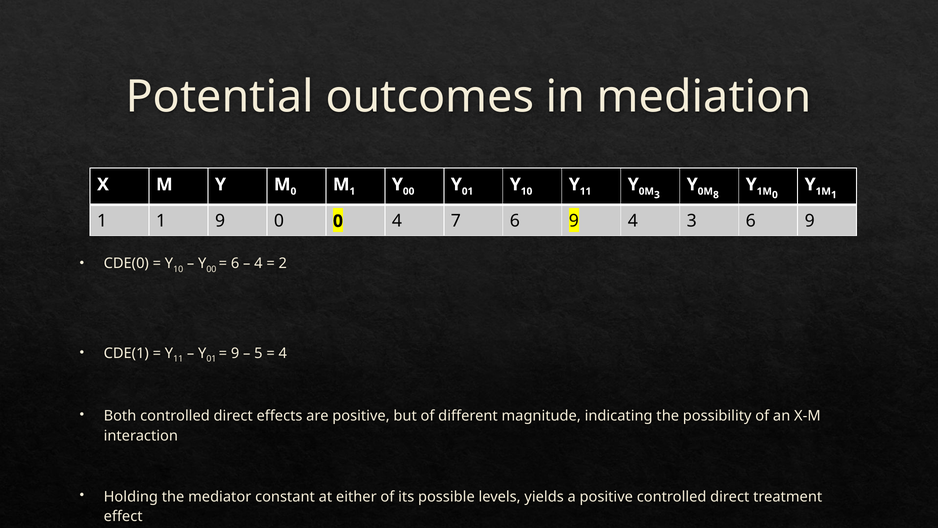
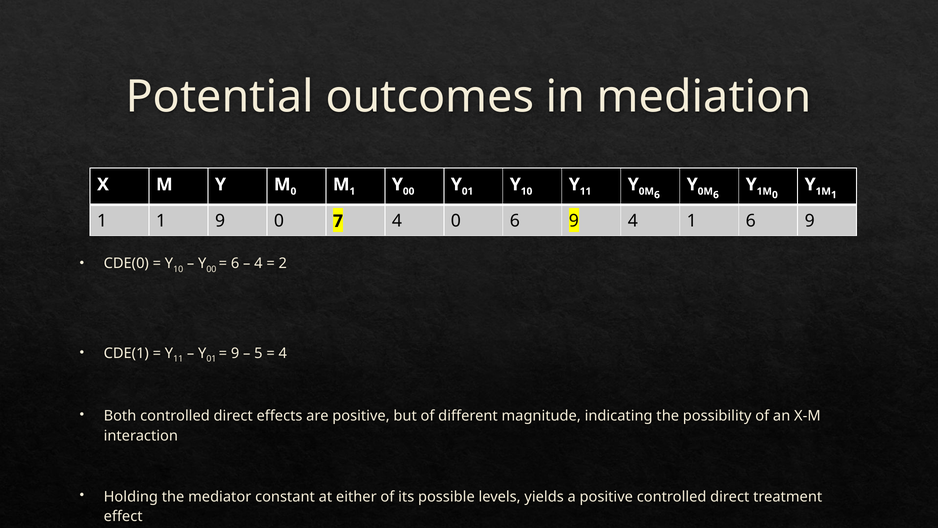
3: 3 -> 6 (657, 195)
8: 8 -> 6 (716, 195)
0 0: 0 -> 7 (338, 221)
4 7: 7 -> 0 (456, 221)
4 3: 3 -> 1 (692, 221)
